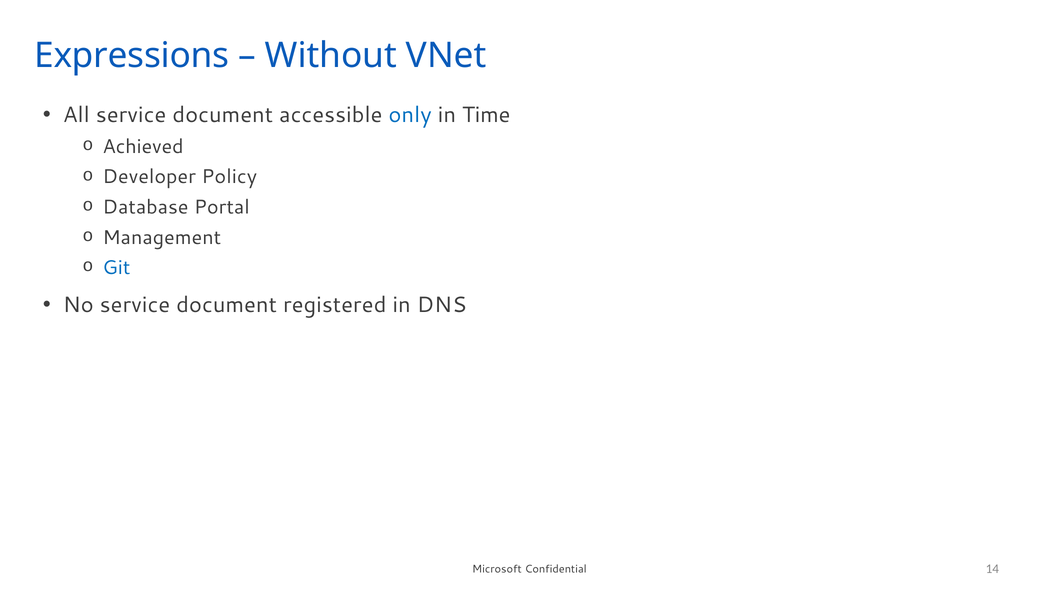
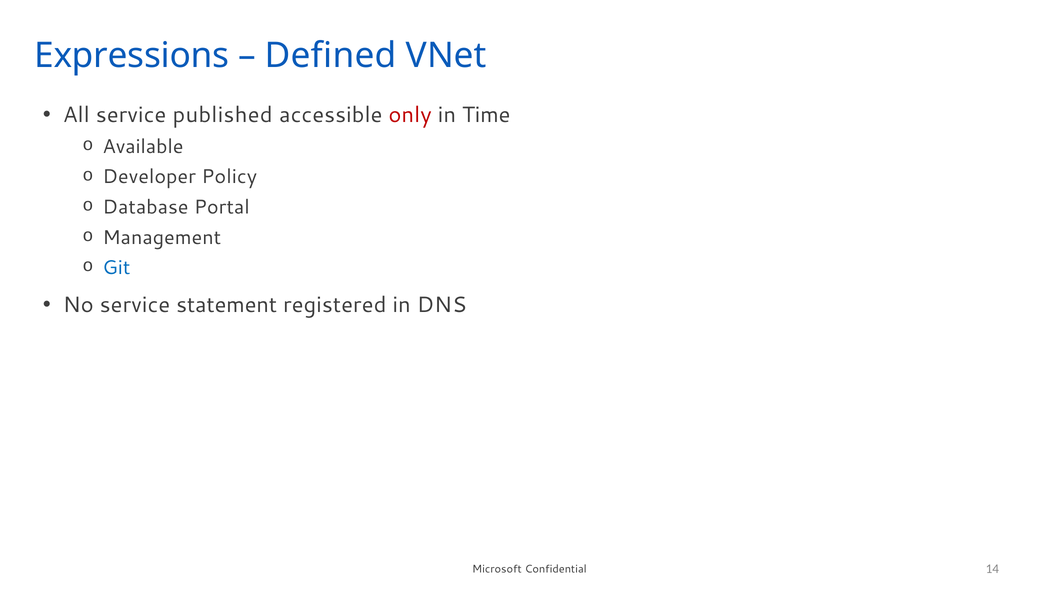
Without: Without -> Defined (331, 56)
All service document: document -> published (223, 115)
only colour: blue -> red (410, 115)
Achieved: Achieved -> Available (143, 147)
No service document: document -> statement (227, 305)
